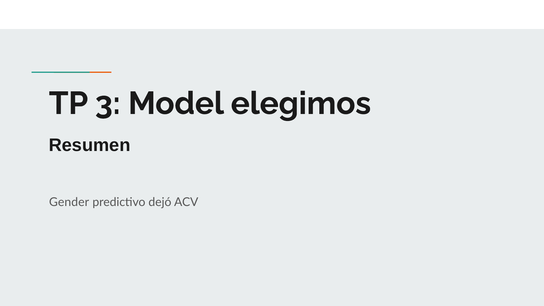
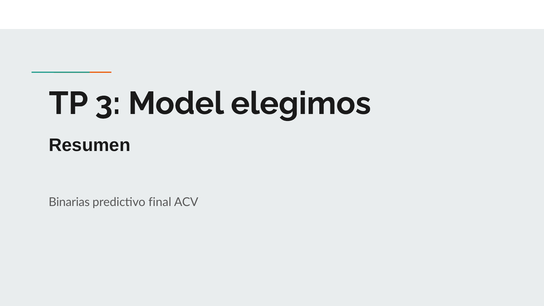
Gender: Gender -> Binarias (69, 202)
dejó: dejó -> final (160, 202)
